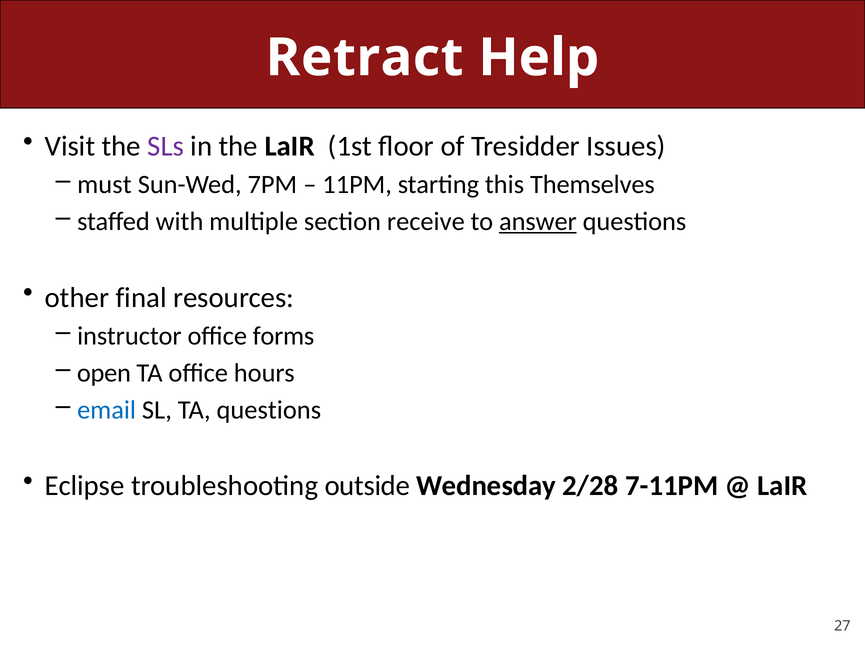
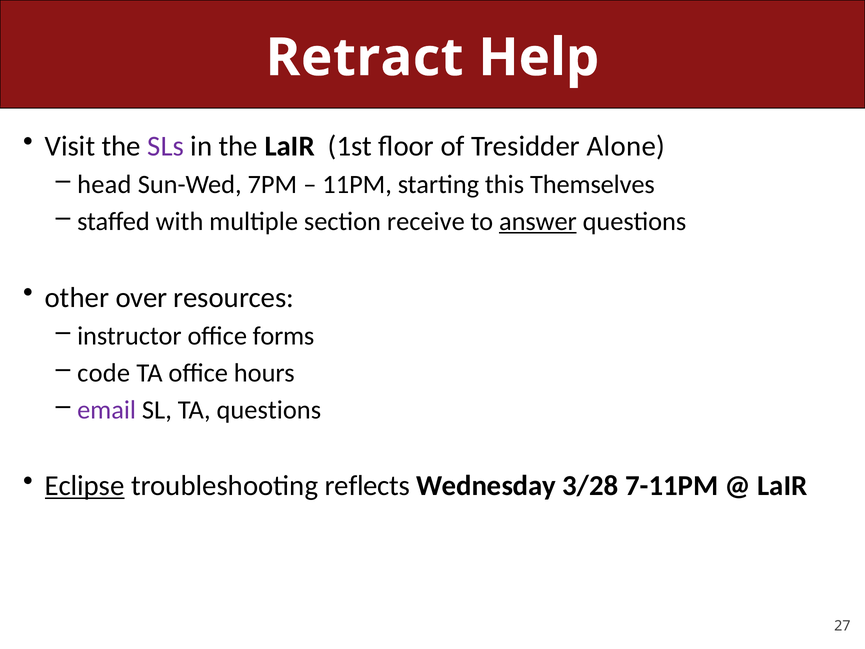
Issues: Issues -> Alone (626, 146)
must: must -> head (104, 184)
final: final -> over (141, 297)
open: open -> code (104, 373)
email colour: blue -> purple (107, 410)
Eclipse underline: none -> present (85, 486)
outside: outside -> reflects (367, 486)
2/28: 2/28 -> 3/28 (590, 486)
